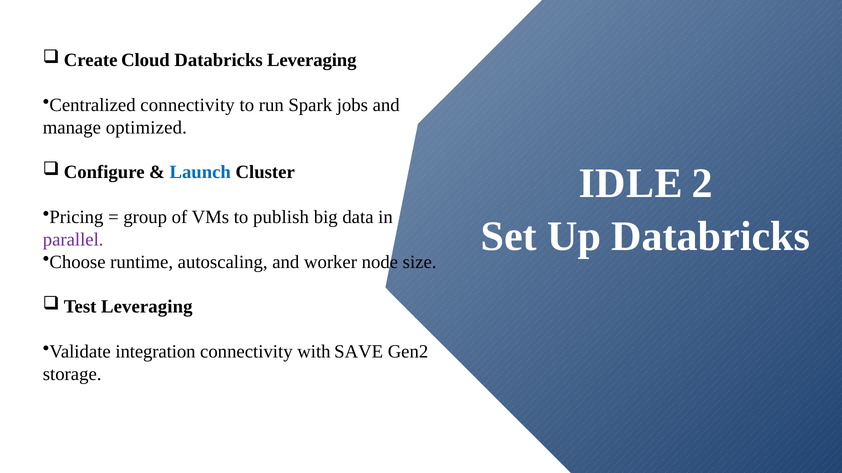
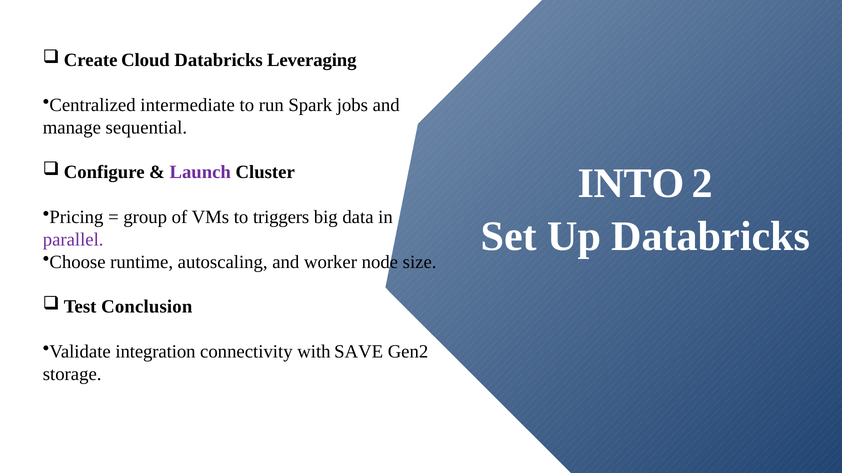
Centralized connectivity: connectivity -> intermediate (188, 105)
optimized: optimized -> sequential (146, 128)
Launch colour: blue -> purple (200, 172)
IDLE: IDLE -> INTO (631, 183)
publish: publish -> triggers (281, 217)
Test Leveraging: Leveraging -> Conclusion (147, 307)
